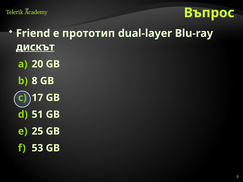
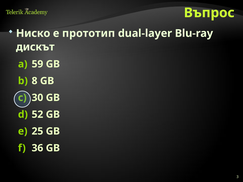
Friend: Friend -> Ниско (33, 33)
дискът underline: present -> none (35, 47)
20: 20 -> 59 (37, 64)
17: 17 -> 30 (37, 98)
51: 51 -> 52 (37, 115)
53: 53 -> 36 (37, 148)
